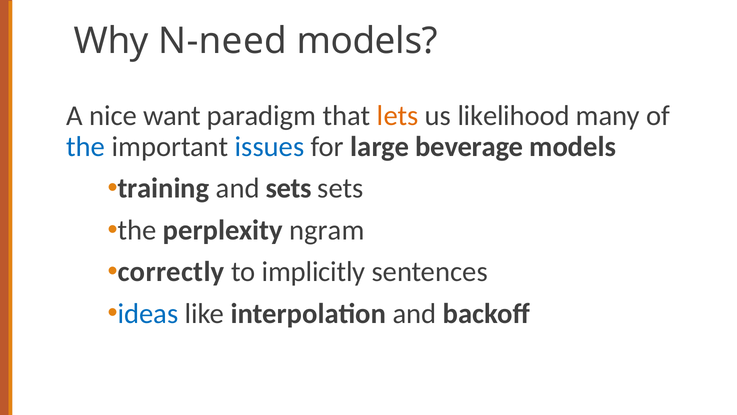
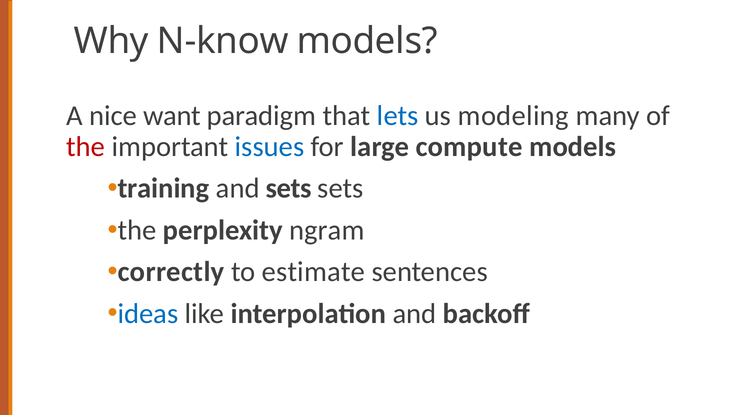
N-need: N-need -> N-know (223, 41)
lets colour: orange -> blue (398, 116)
likelihood: likelihood -> modeling (513, 116)
the colour: blue -> red (86, 147)
beverage: beverage -> compute (469, 147)
implicitly: implicitly -> estimate (313, 272)
